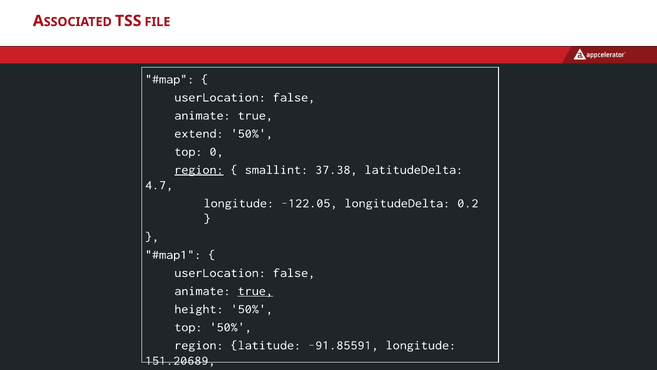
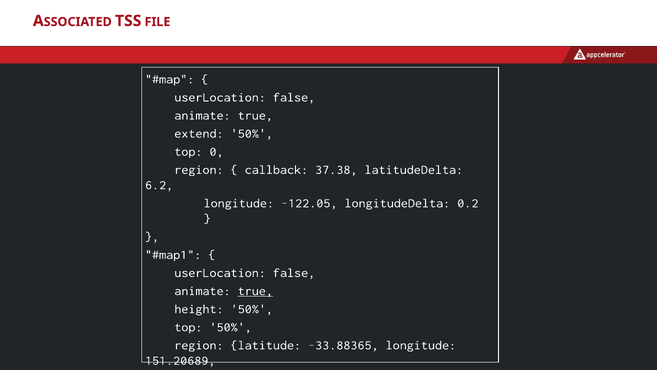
region underline: present -> none (199, 169)
smallint: smallint -> callback (276, 169)
4.7: 4.7 -> 6.2 (159, 185)
-91.85591: -91.85591 -> -33.88365 (343, 345)
